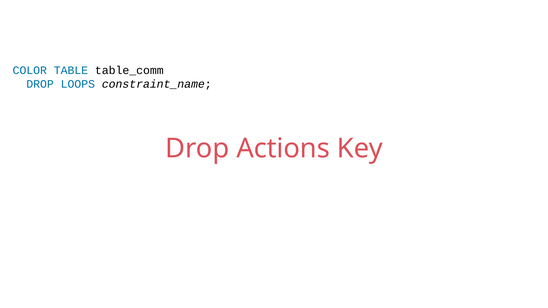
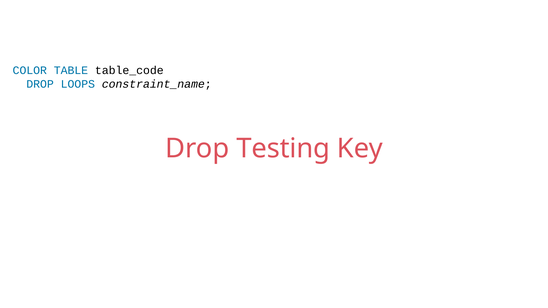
table_comm: table_comm -> table_code (129, 71)
Actions: Actions -> Testing (283, 149)
